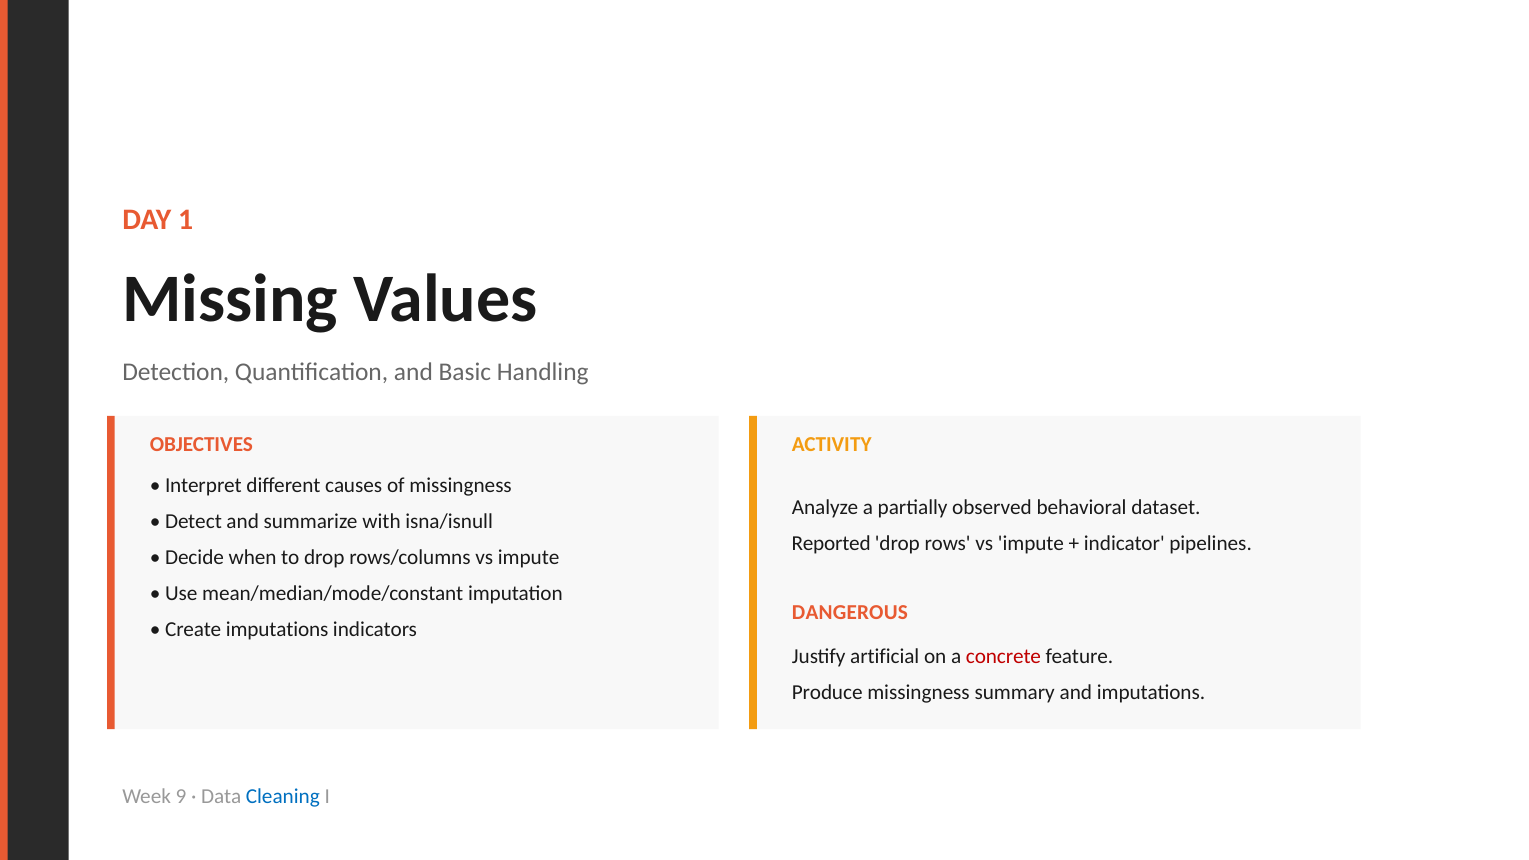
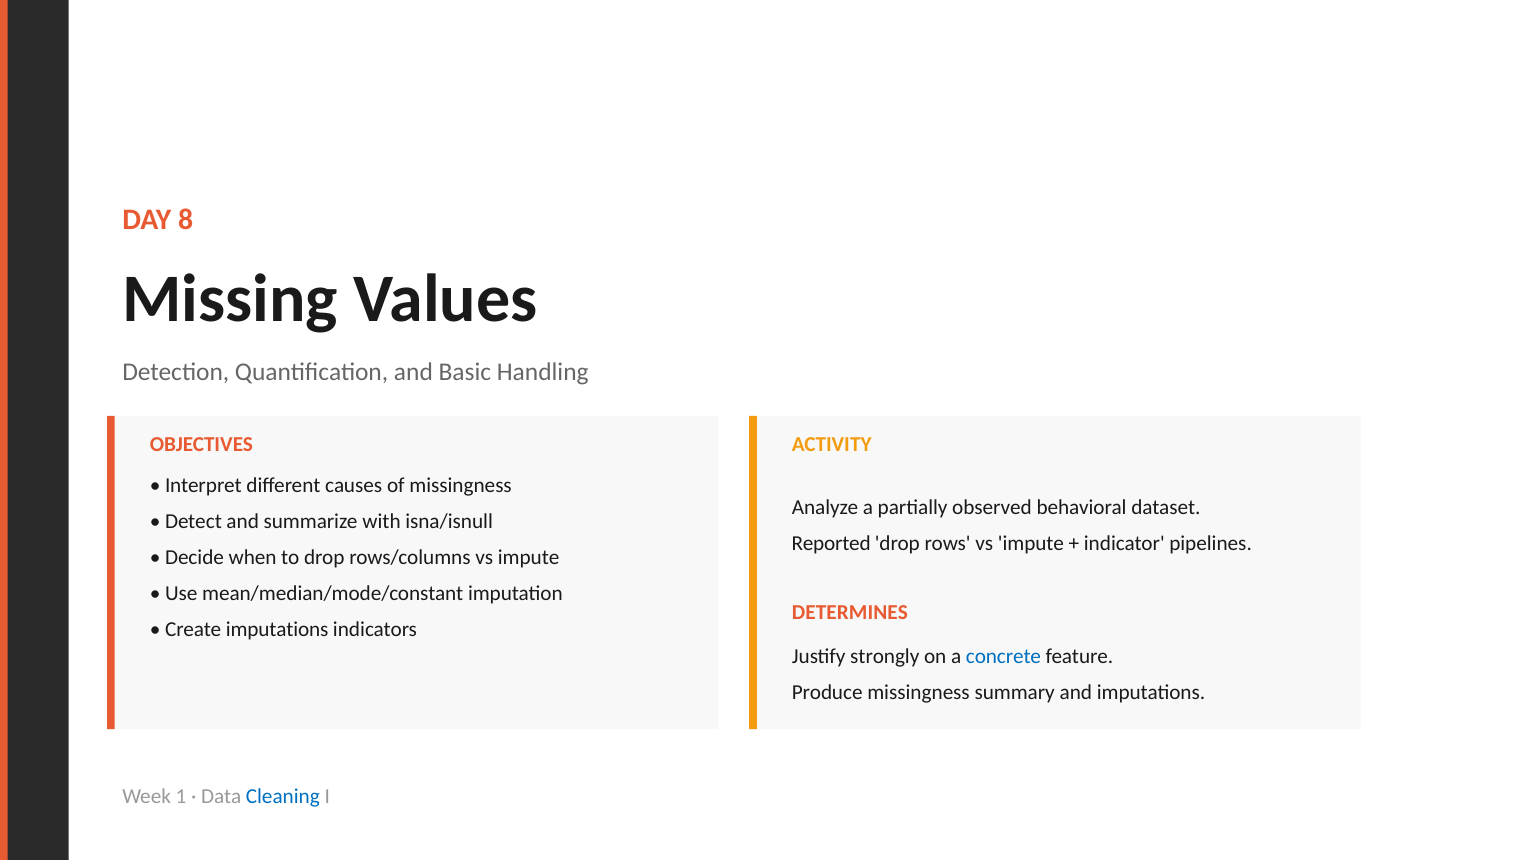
1: 1 -> 8 (186, 220)
DANGEROUS: DANGEROUS -> DETERMINES (850, 613)
artificial: artificial -> strongly (885, 657)
concrete colour: red -> blue (1003, 657)
9: 9 -> 1 (181, 796)
